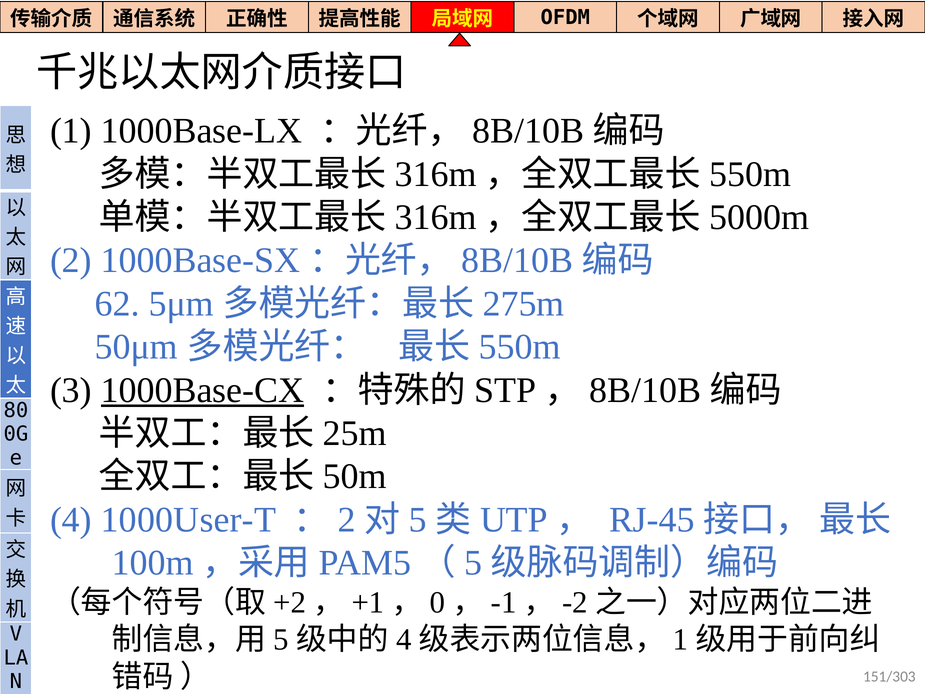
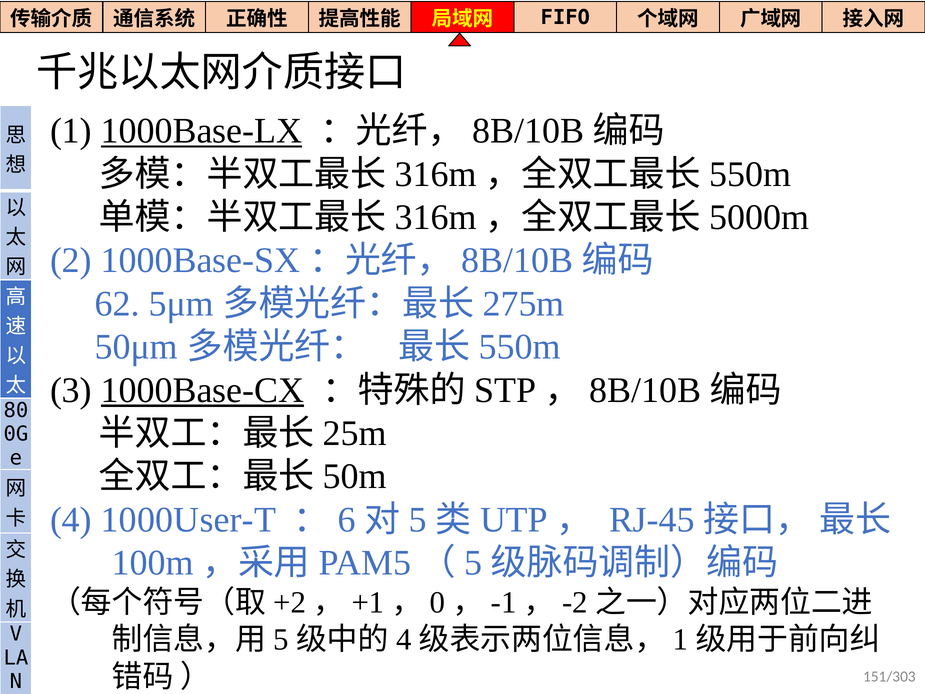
OFDM: OFDM -> FIFO (565, 17)
1000Base-LX underline: none -> present (202, 131)
2: 2 -> 6 (347, 520)
